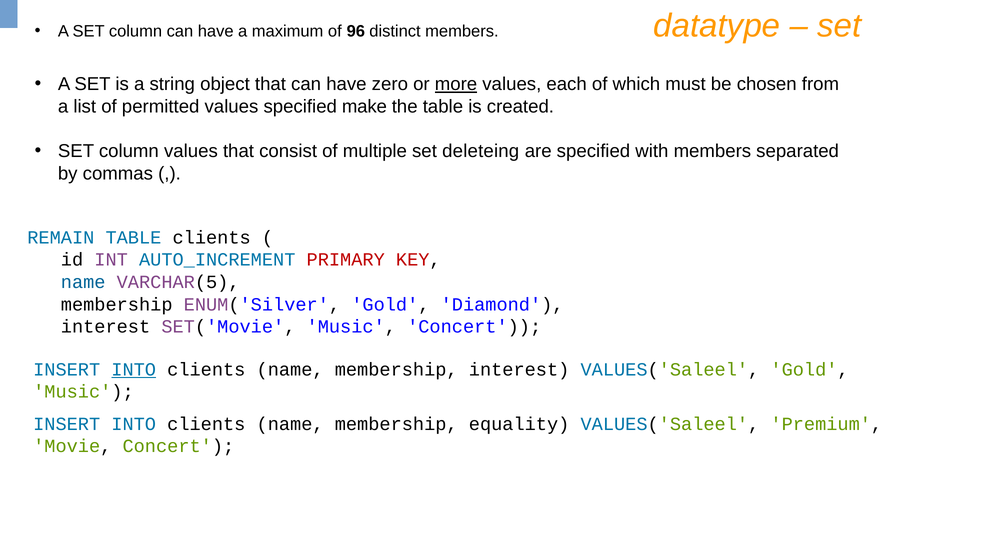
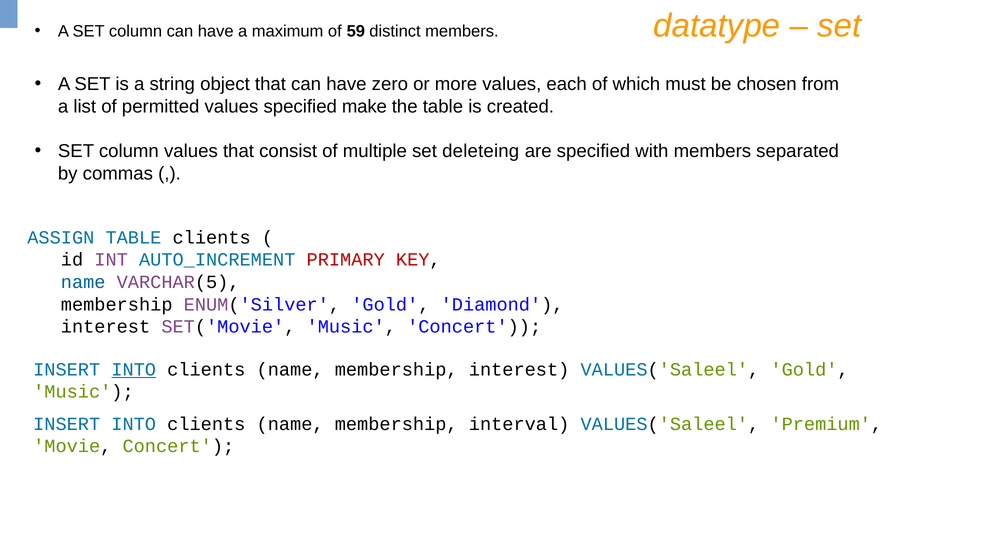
96: 96 -> 59 (356, 31)
more underline: present -> none (456, 84)
REMAIN: REMAIN -> ASSIGN (61, 238)
equality: equality -> interval (519, 424)
